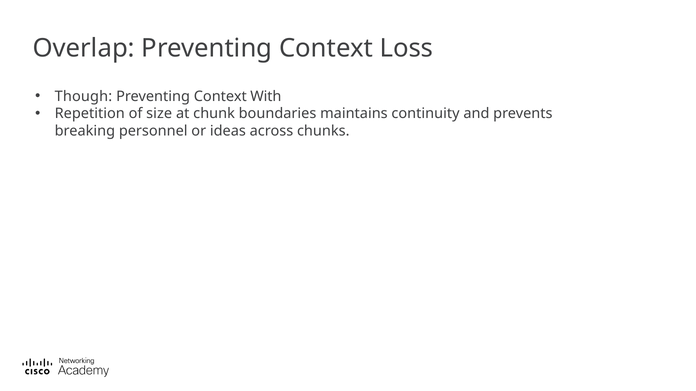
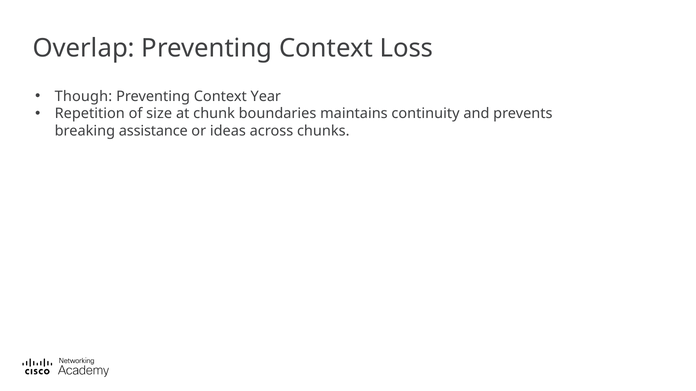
With: With -> Year (266, 96)
personnel: personnel -> assistance (153, 131)
